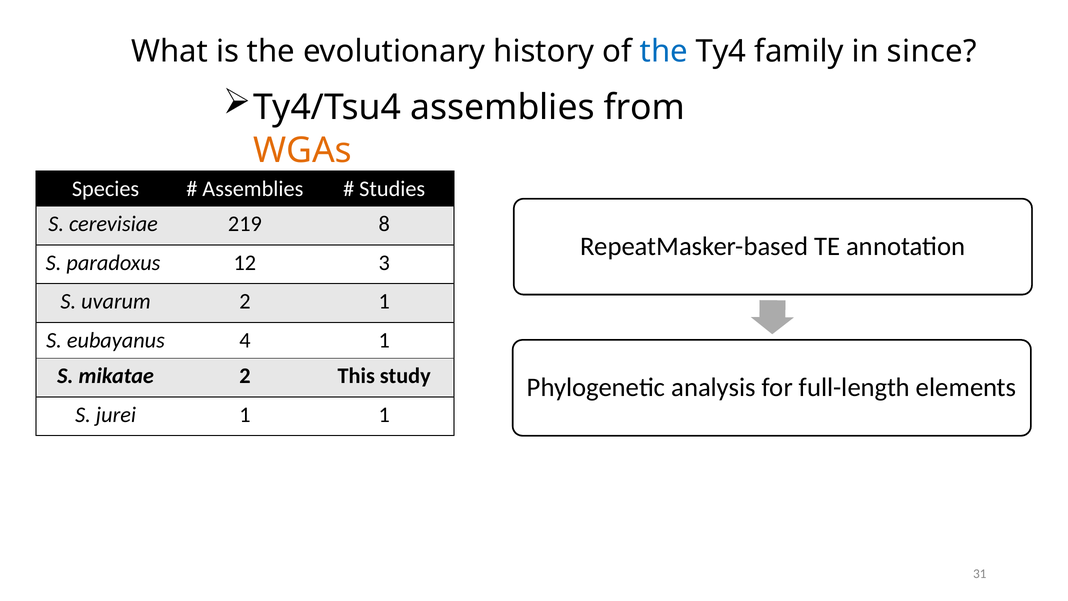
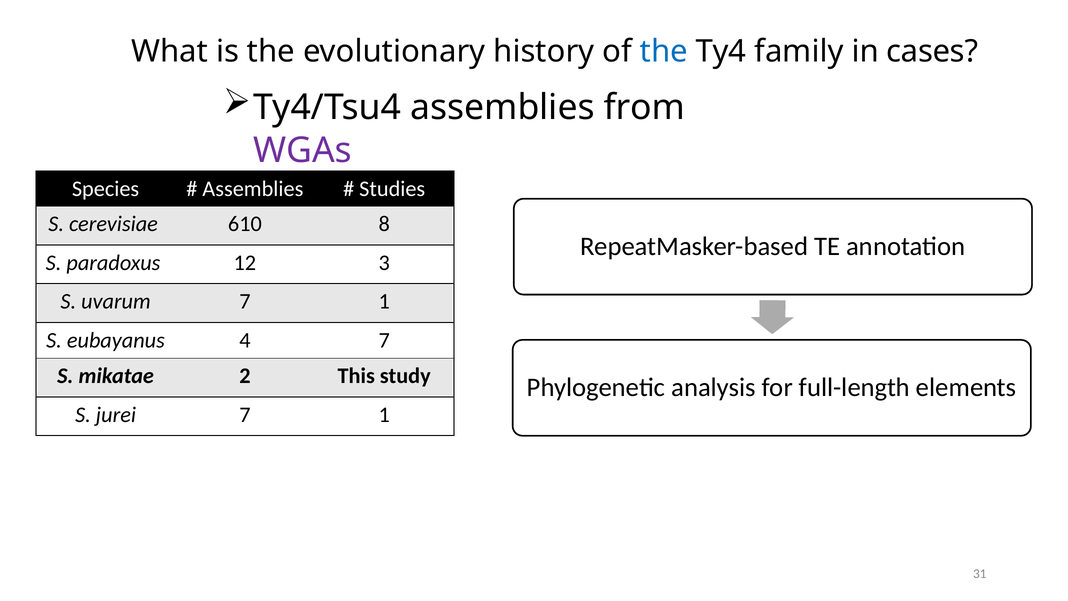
since: since -> cases (932, 51)
WGAs colour: orange -> purple (303, 150)
219: 219 -> 610 (245, 224)
uvarum 2: 2 -> 7 (245, 301)
4 1: 1 -> 7 (384, 340)
jurei 1: 1 -> 7 (245, 415)
